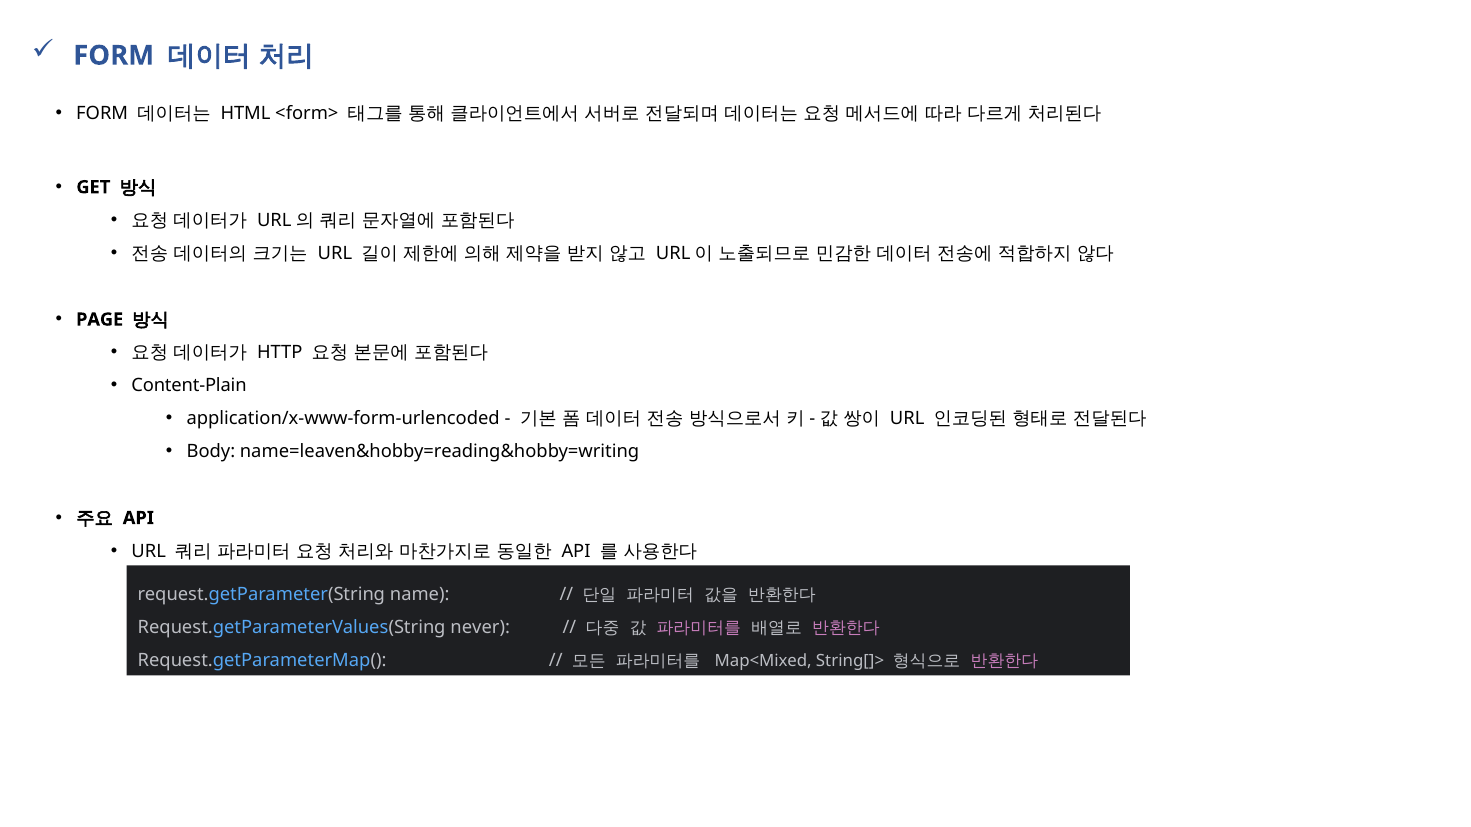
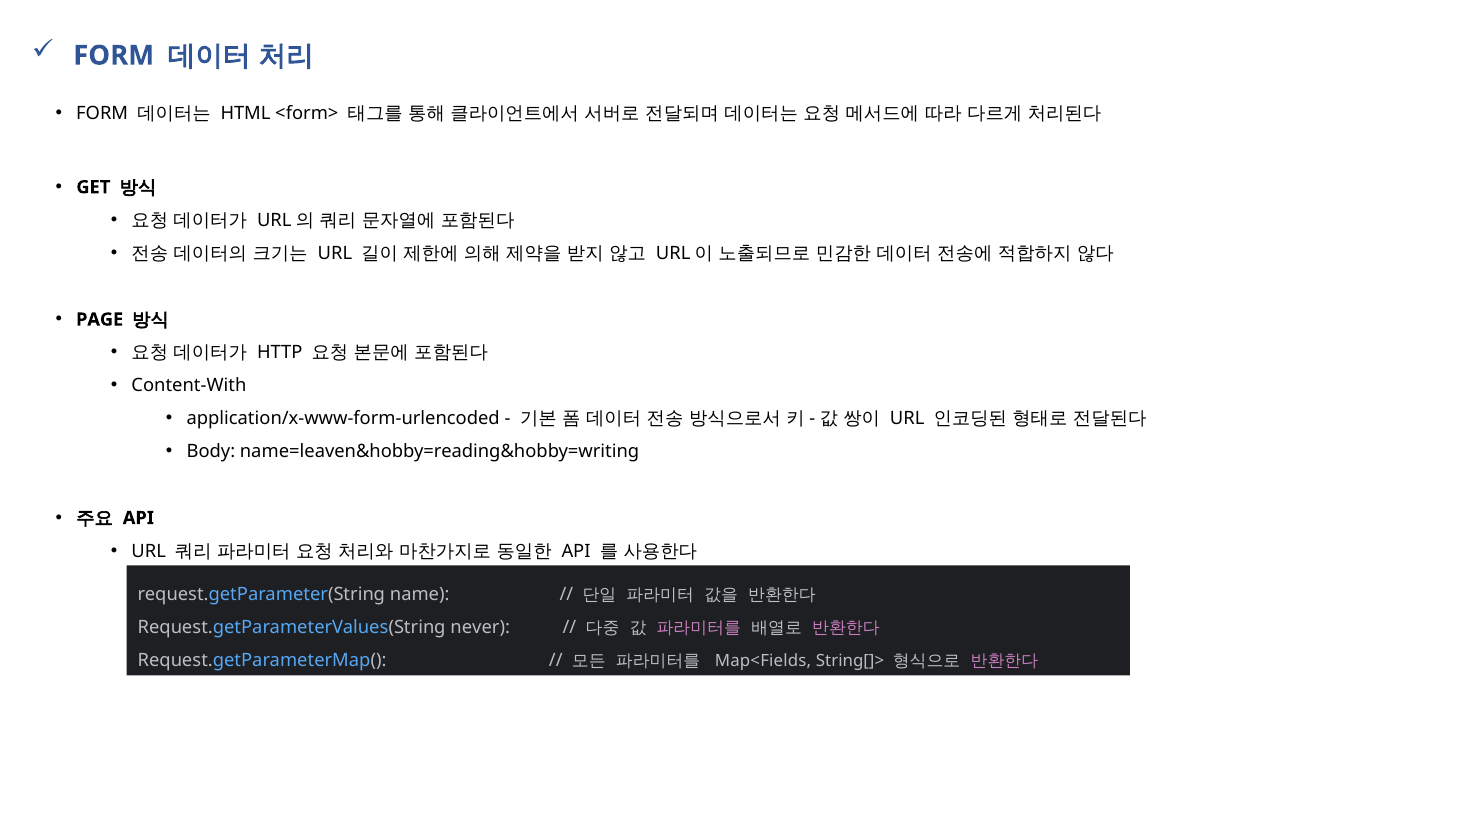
Content-Plain: Content-Plain -> Content-With (189, 386)
Map<Mixed: Map<Mixed -> Map<Fields (763, 661)
